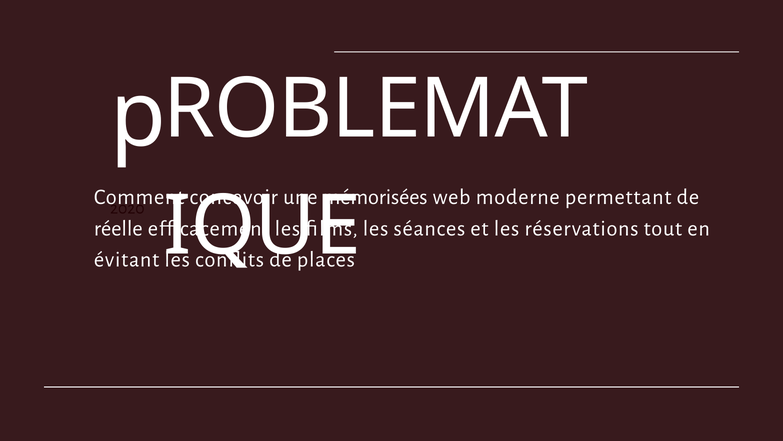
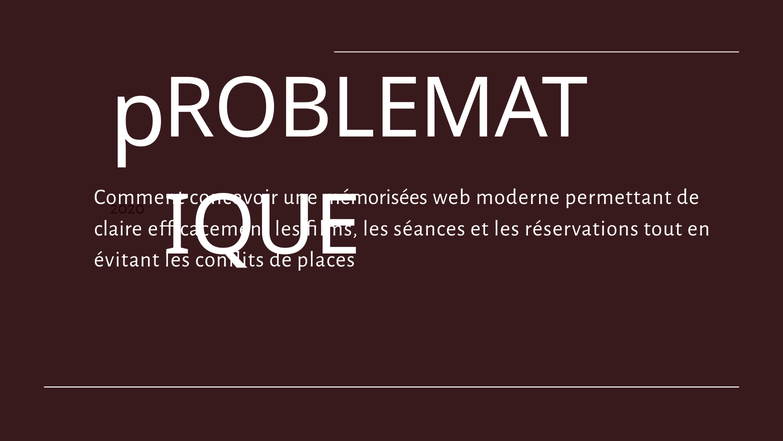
réelle: réelle -> claire (118, 228)
